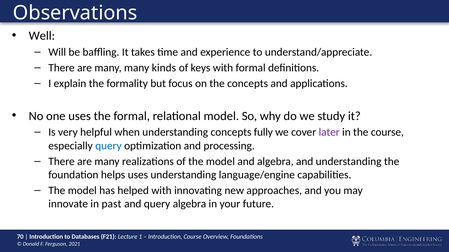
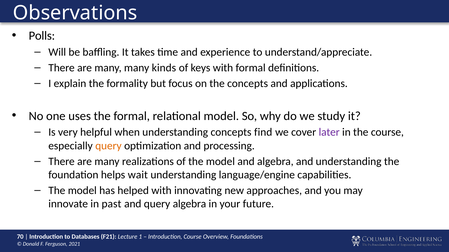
Well: Well -> Polls (42, 36)
fully: fully -> find (263, 133)
query colour: blue -> orange (108, 146)
helps uses: uses -> wait (138, 175)
